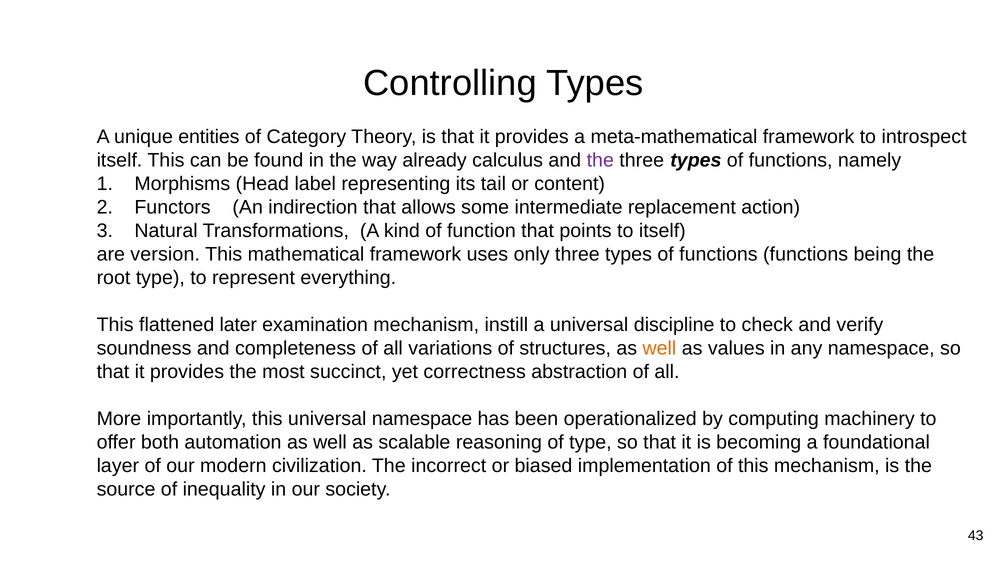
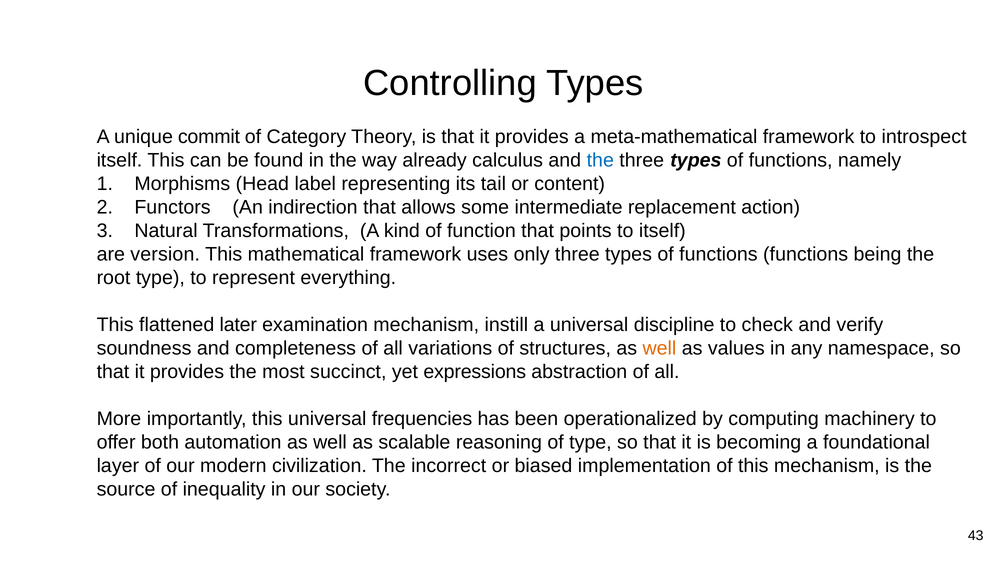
entities: entities -> commit (209, 137)
the colour: purple -> blue (600, 161)
correctness: correctness -> expressions (475, 372)
universal namespace: namespace -> frequencies (422, 419)
